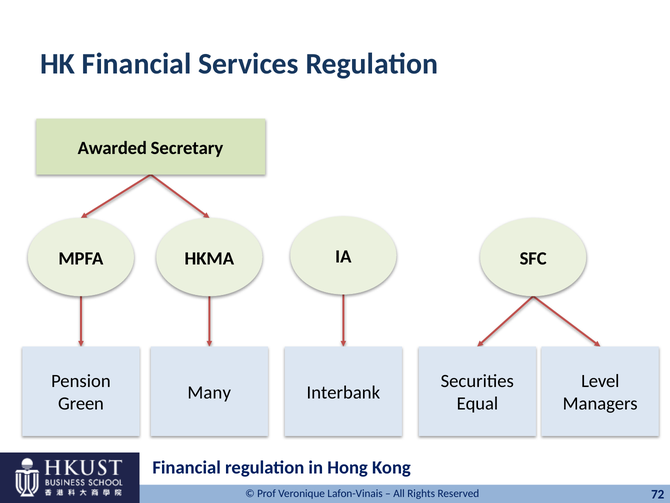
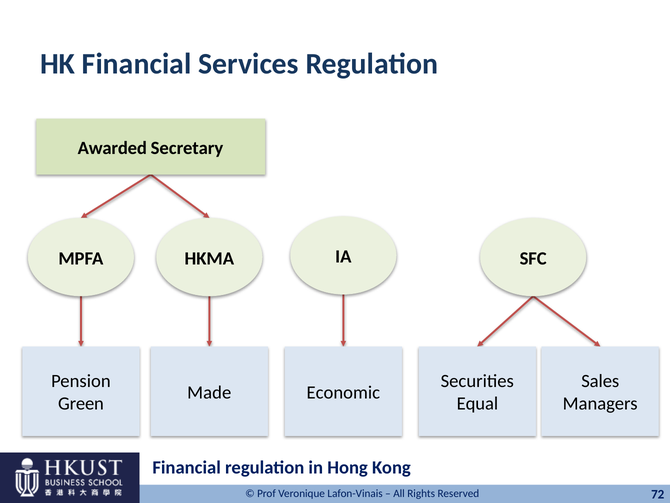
Level: Level -> Sales (600, 381)
Many: Many -> Made (209, 392)
Interbank: Interbank -> Economic (343, 392)
